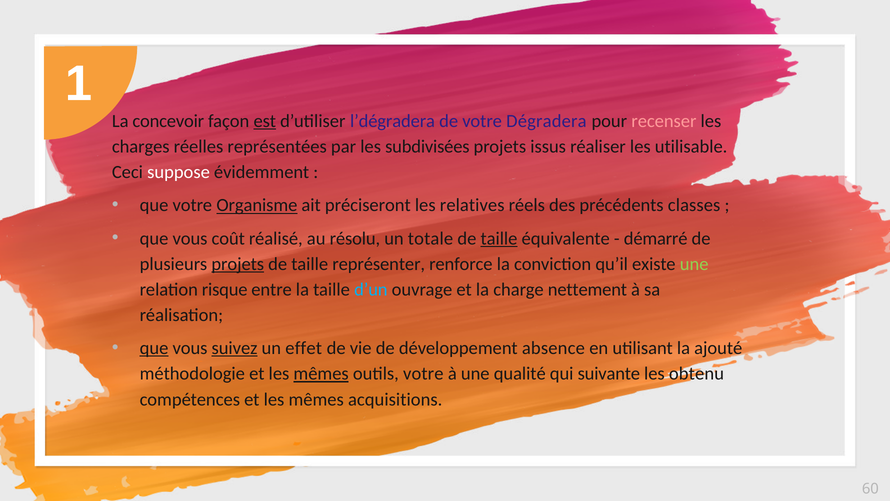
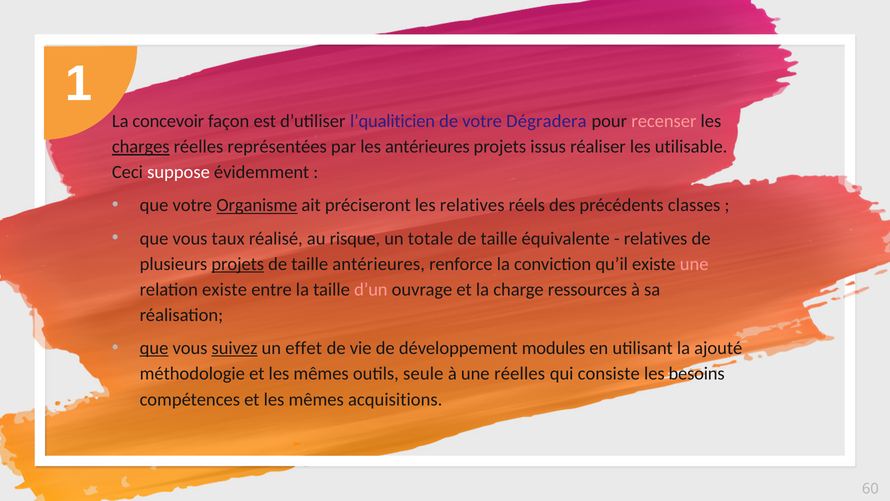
est underline: present -> none (265, 121)
l’dégradera: l’dégradera -> l’qualiticien (393, 121)
charges underline: none -> present (141, 147)
les subdivisées: subdivisées -> antérieures (427, 147)
coût: coût -> taux (228, 238)
résolu: résolu -> risque (355, 238)
taille underline: present -> none (499, 238)
démarré: démarré -> relatives (656, 238)
taille représenter: représenter -> antérieures (379, 264)
une colour: light green -> pink (694, 264)
relation risque: risque -> existe (225, 289)
d’un colour: light blue -> pink (371, 289)
nettement: nettement -> ressources (587, 289)
absence: absence -> modules (554, 348)
mêmes underline: present -> none (321, 374)
outils votre: votre -> seule (423, 374)
une qualité: qualité -> réelles (520, 374)
suivante: suivante -> consiste (609, 374)
obtenu: obtenu -> besoins (697, 374)
